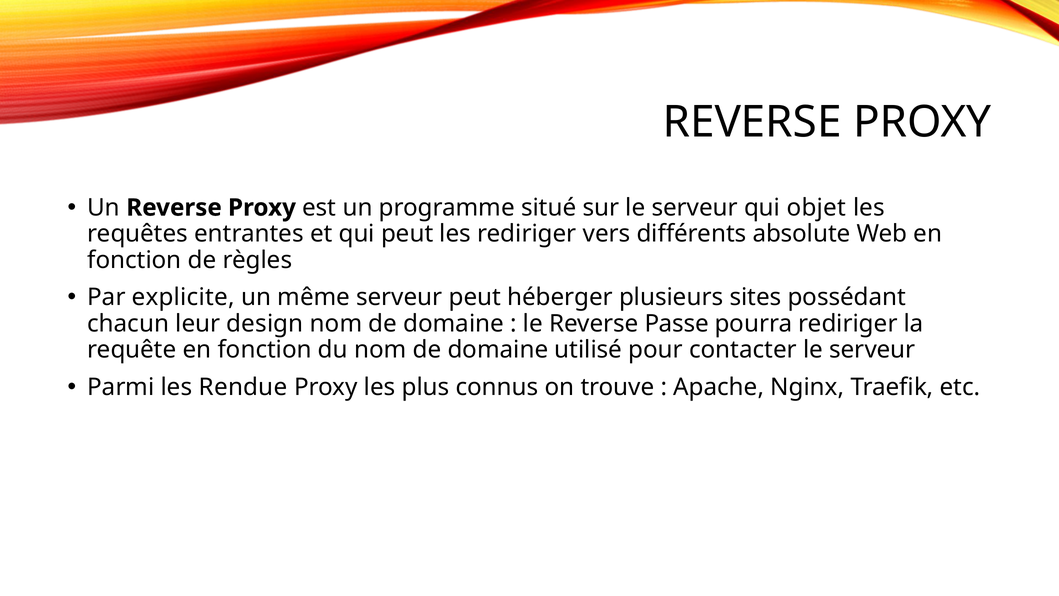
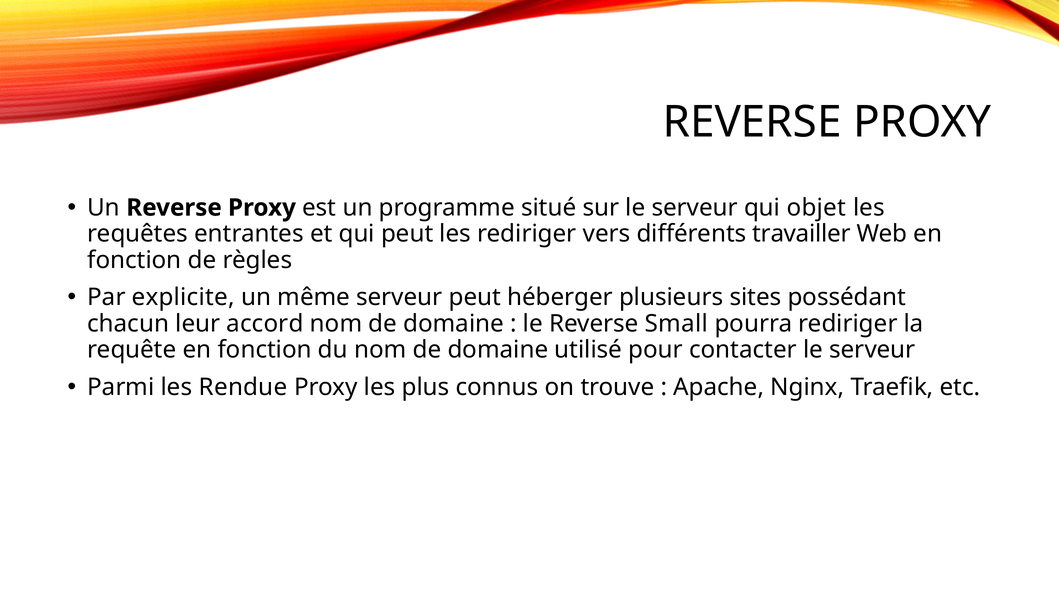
absolute: absolute -> travailler (802, 234)
design: design -> accord (265, 323)
Passe: Passe -> Small (676, 323)
